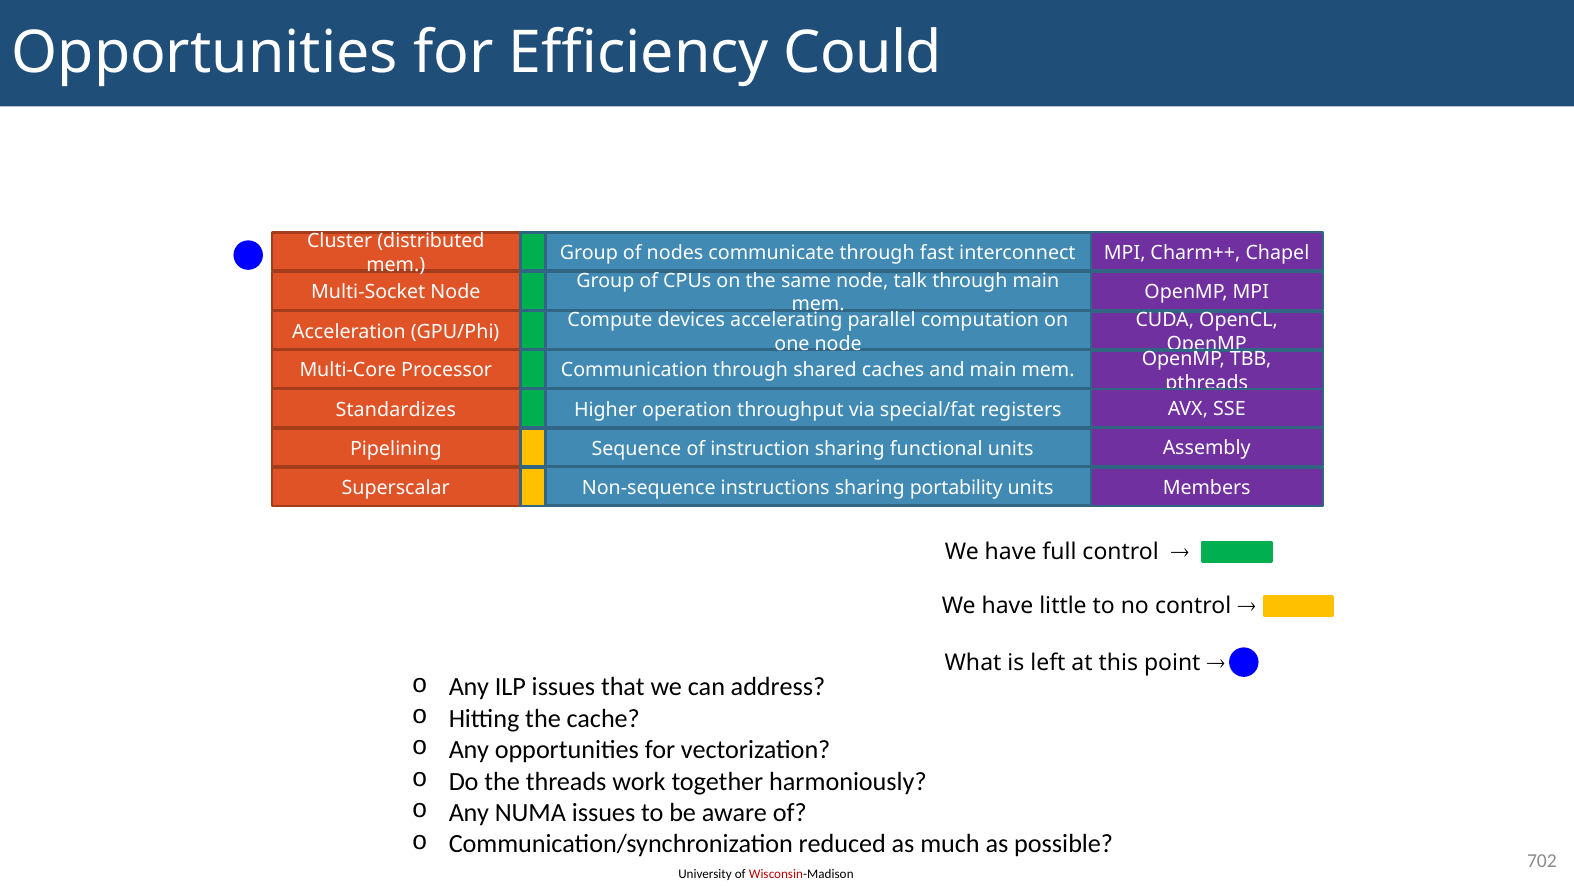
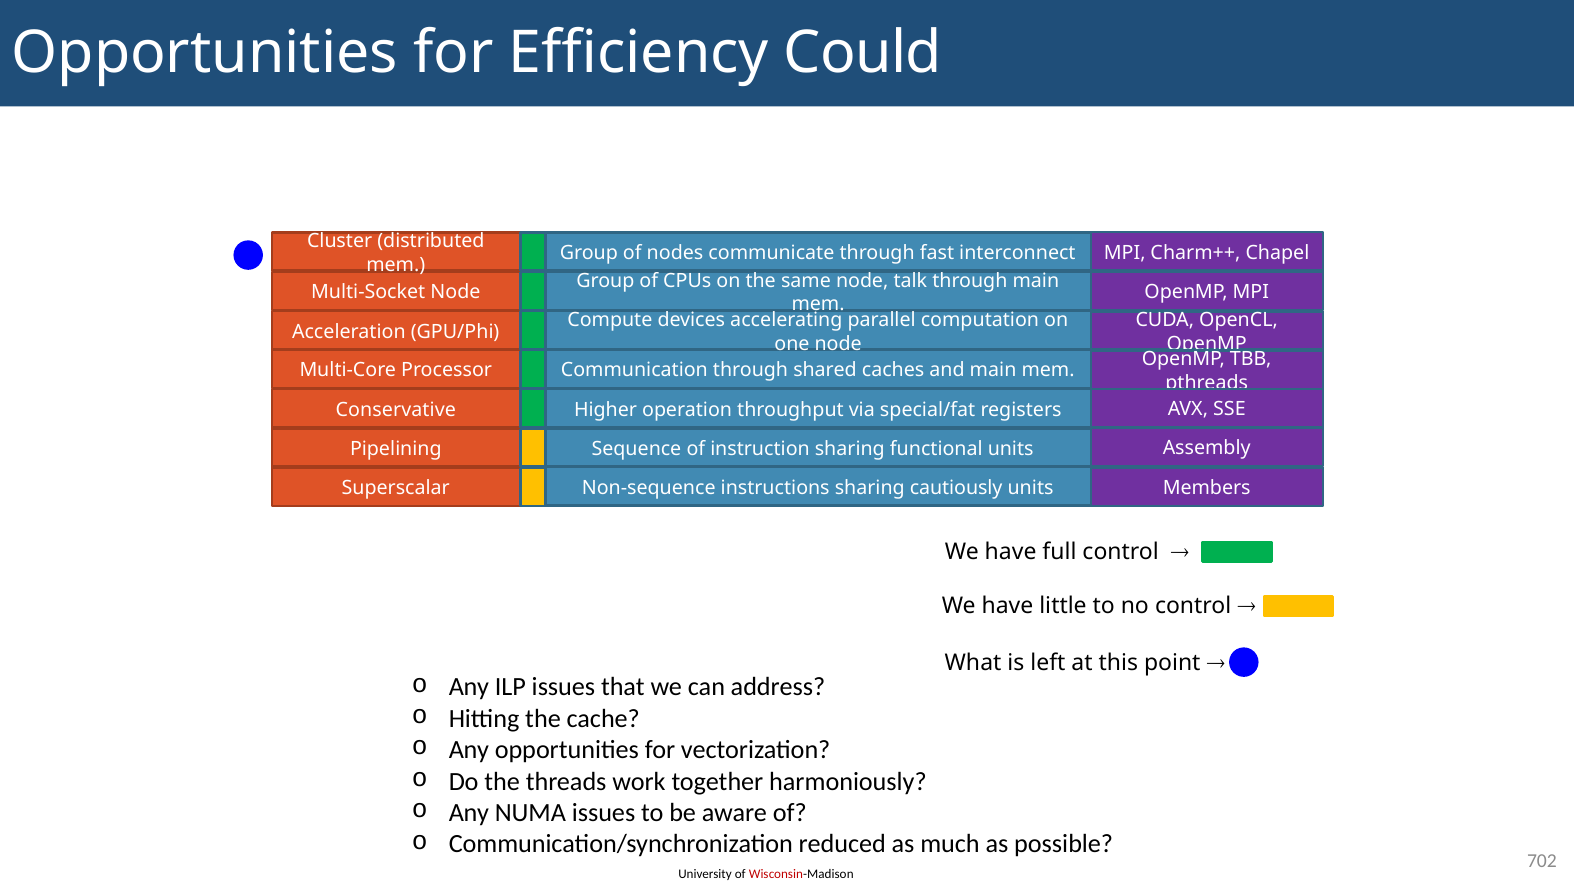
Standardizes: Standardizes -> Conservative (396, 409)
portability: portability -> cautiously (956, 487)
